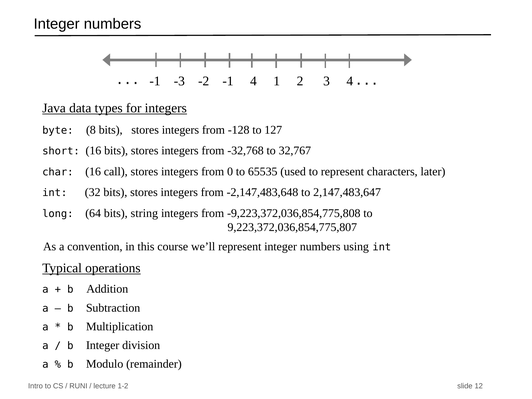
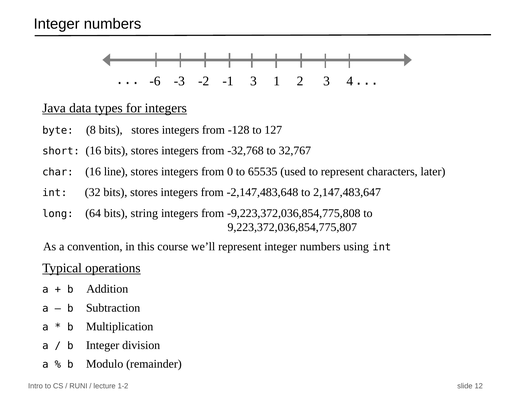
-1: -1 -> -6 (155, 81)
-1 4: 4 -> 3 (253, 81)
call: call -> line (116, 171)
